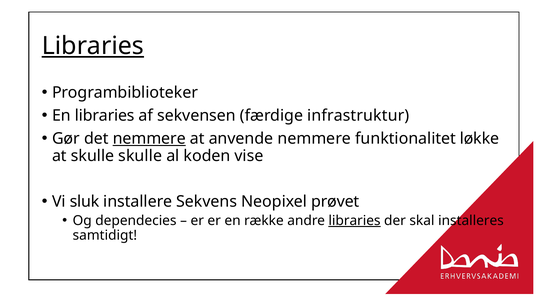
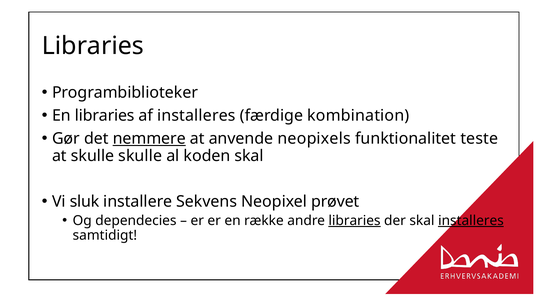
Libraries underline: present -> none (93, 46)
af sekvensen: sekvensen -> installeres (196, 116)
infrastruktur: infrastruktur -> kombination (358, 116)
anvende nemmere: nemmere -> neopixels (314, 139)
løkke: løkke -> teste (479, 139)
koden vise: vise -> skal (249, 156)
installeres underline: none -> present (471, 221)
